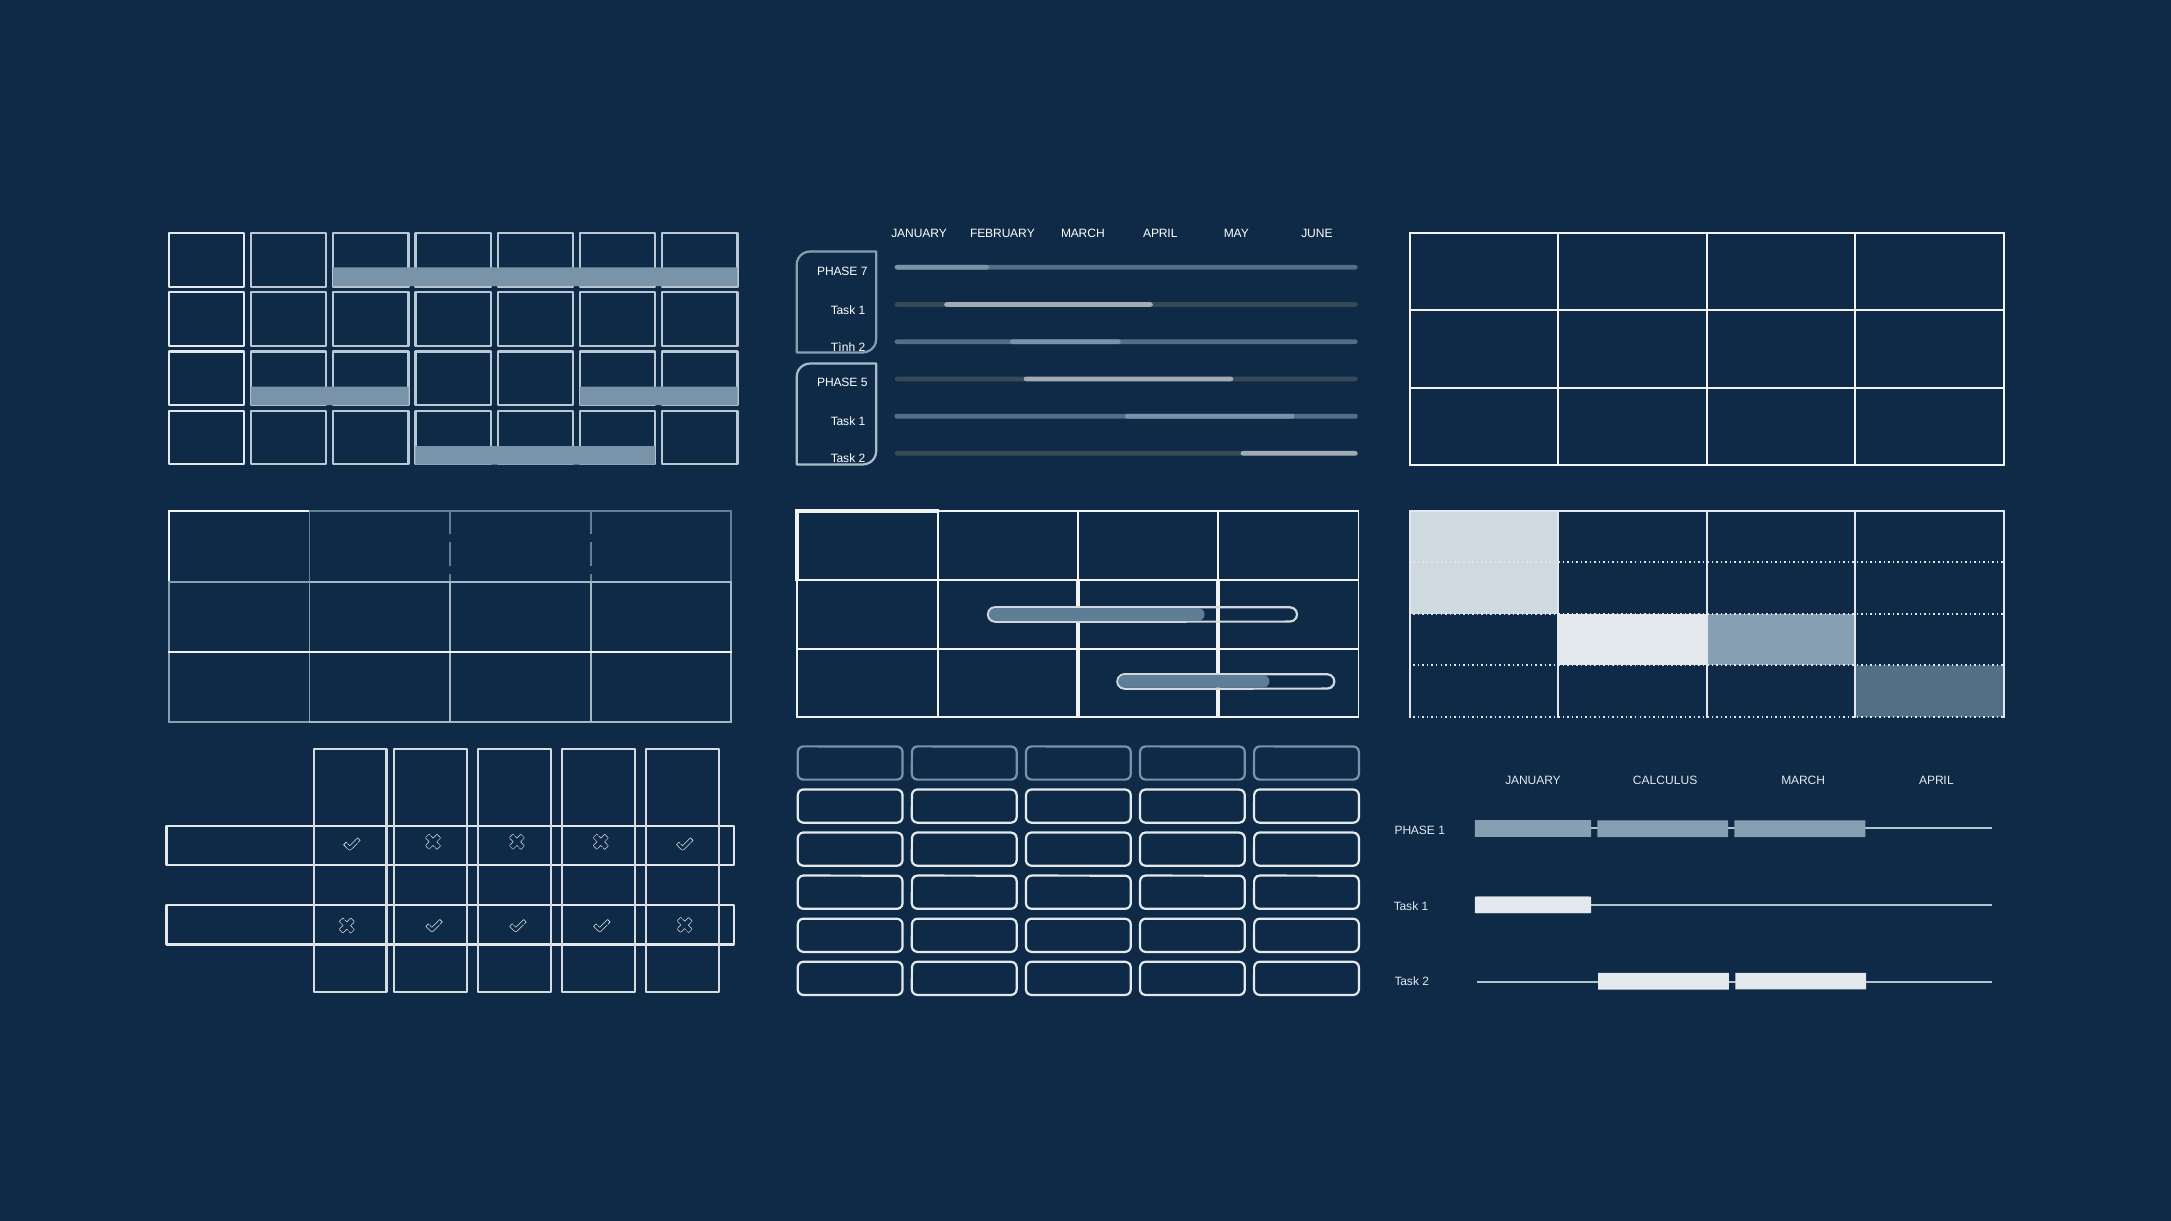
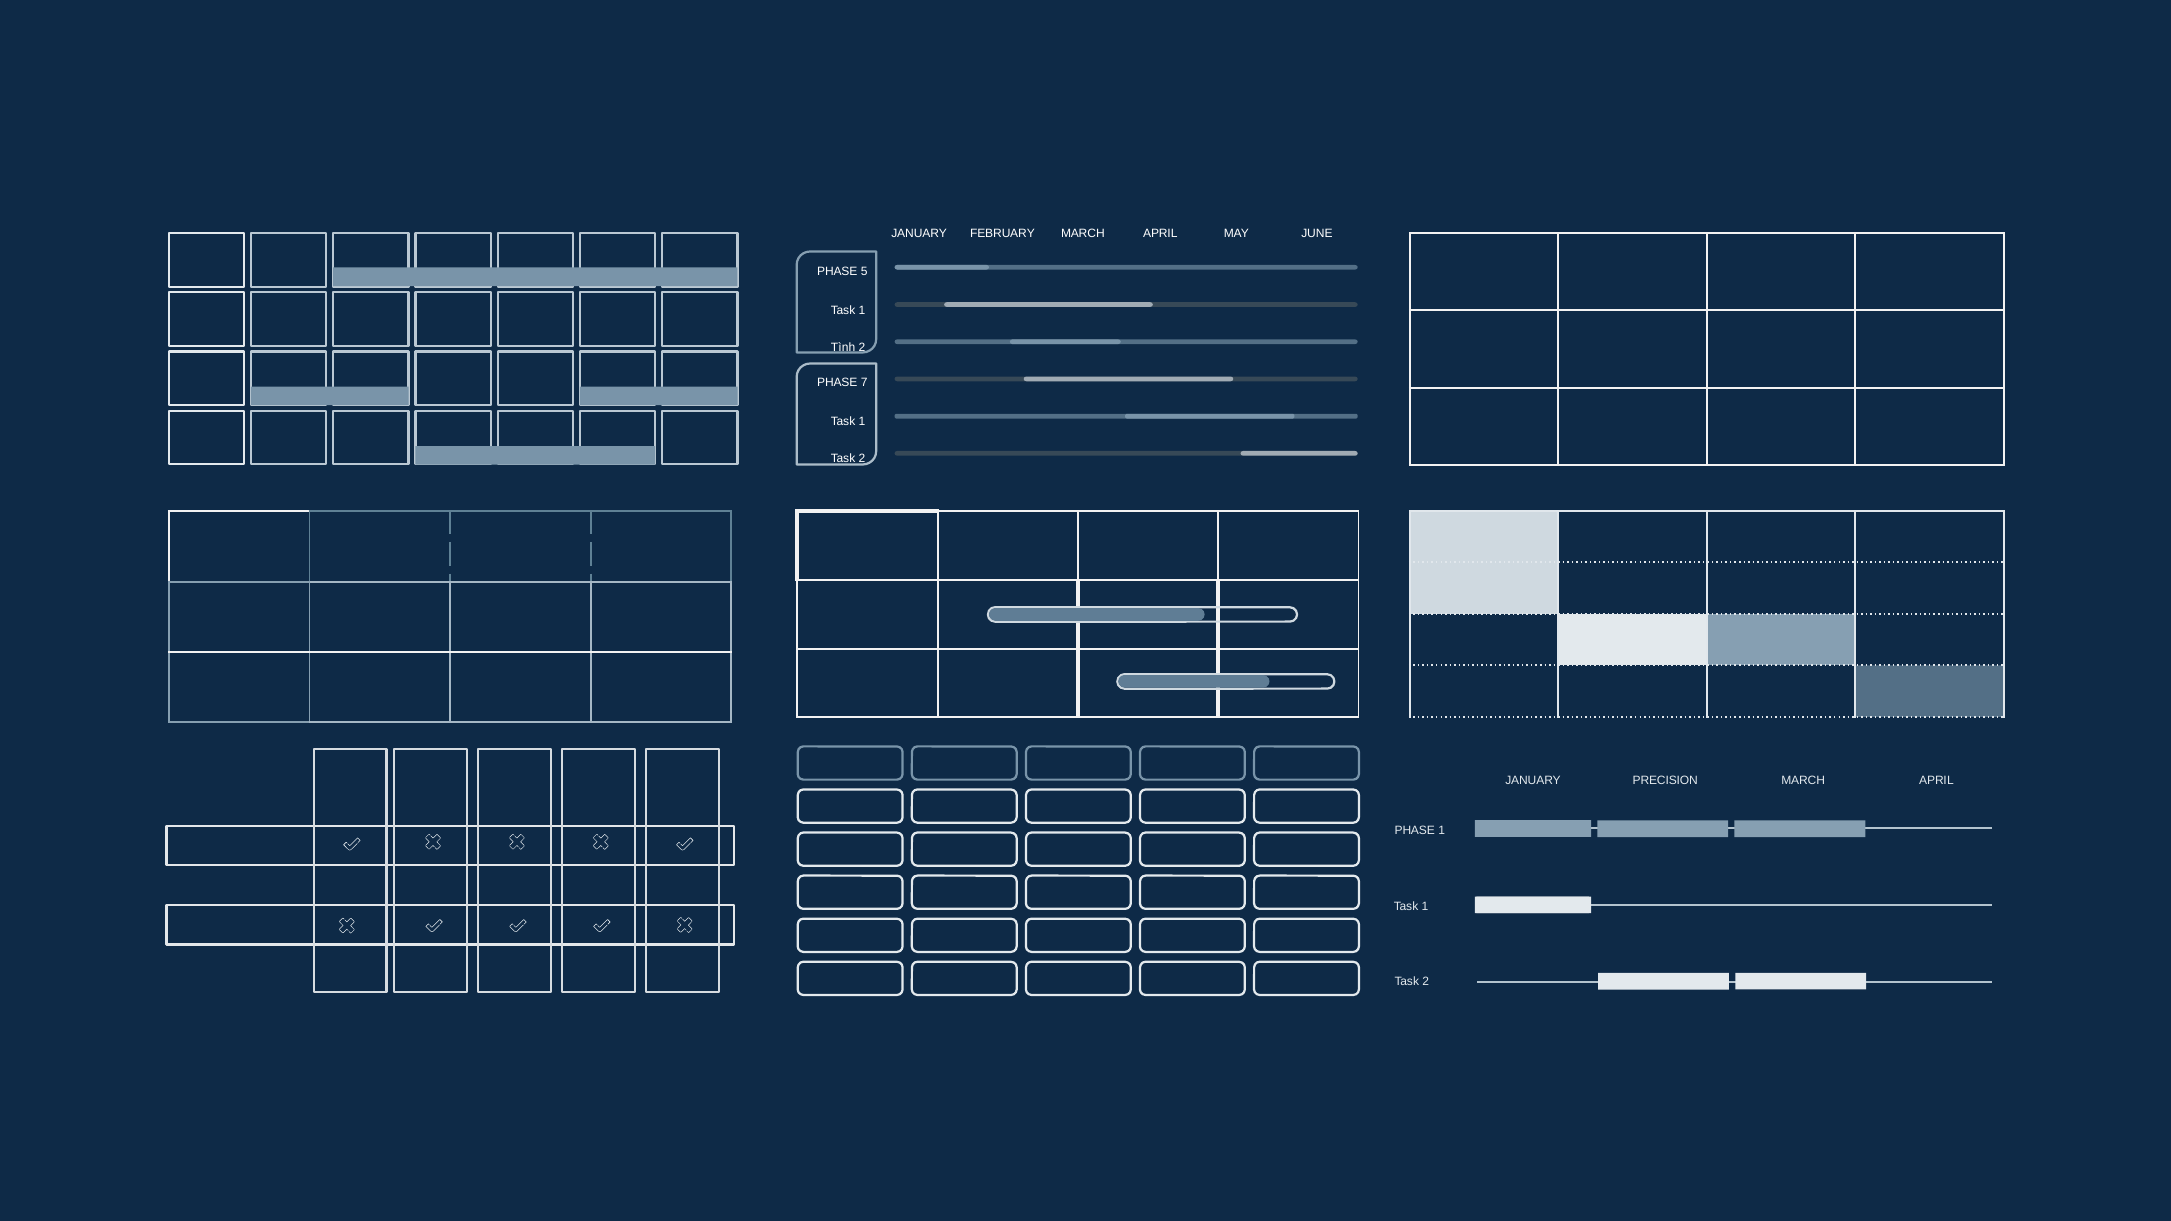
7: 7 -> 5 (864, 272)
5: 5 -> 7 (864, 382)
CALCULUS: CALCULUS -> PRECISION (1665, 781)
